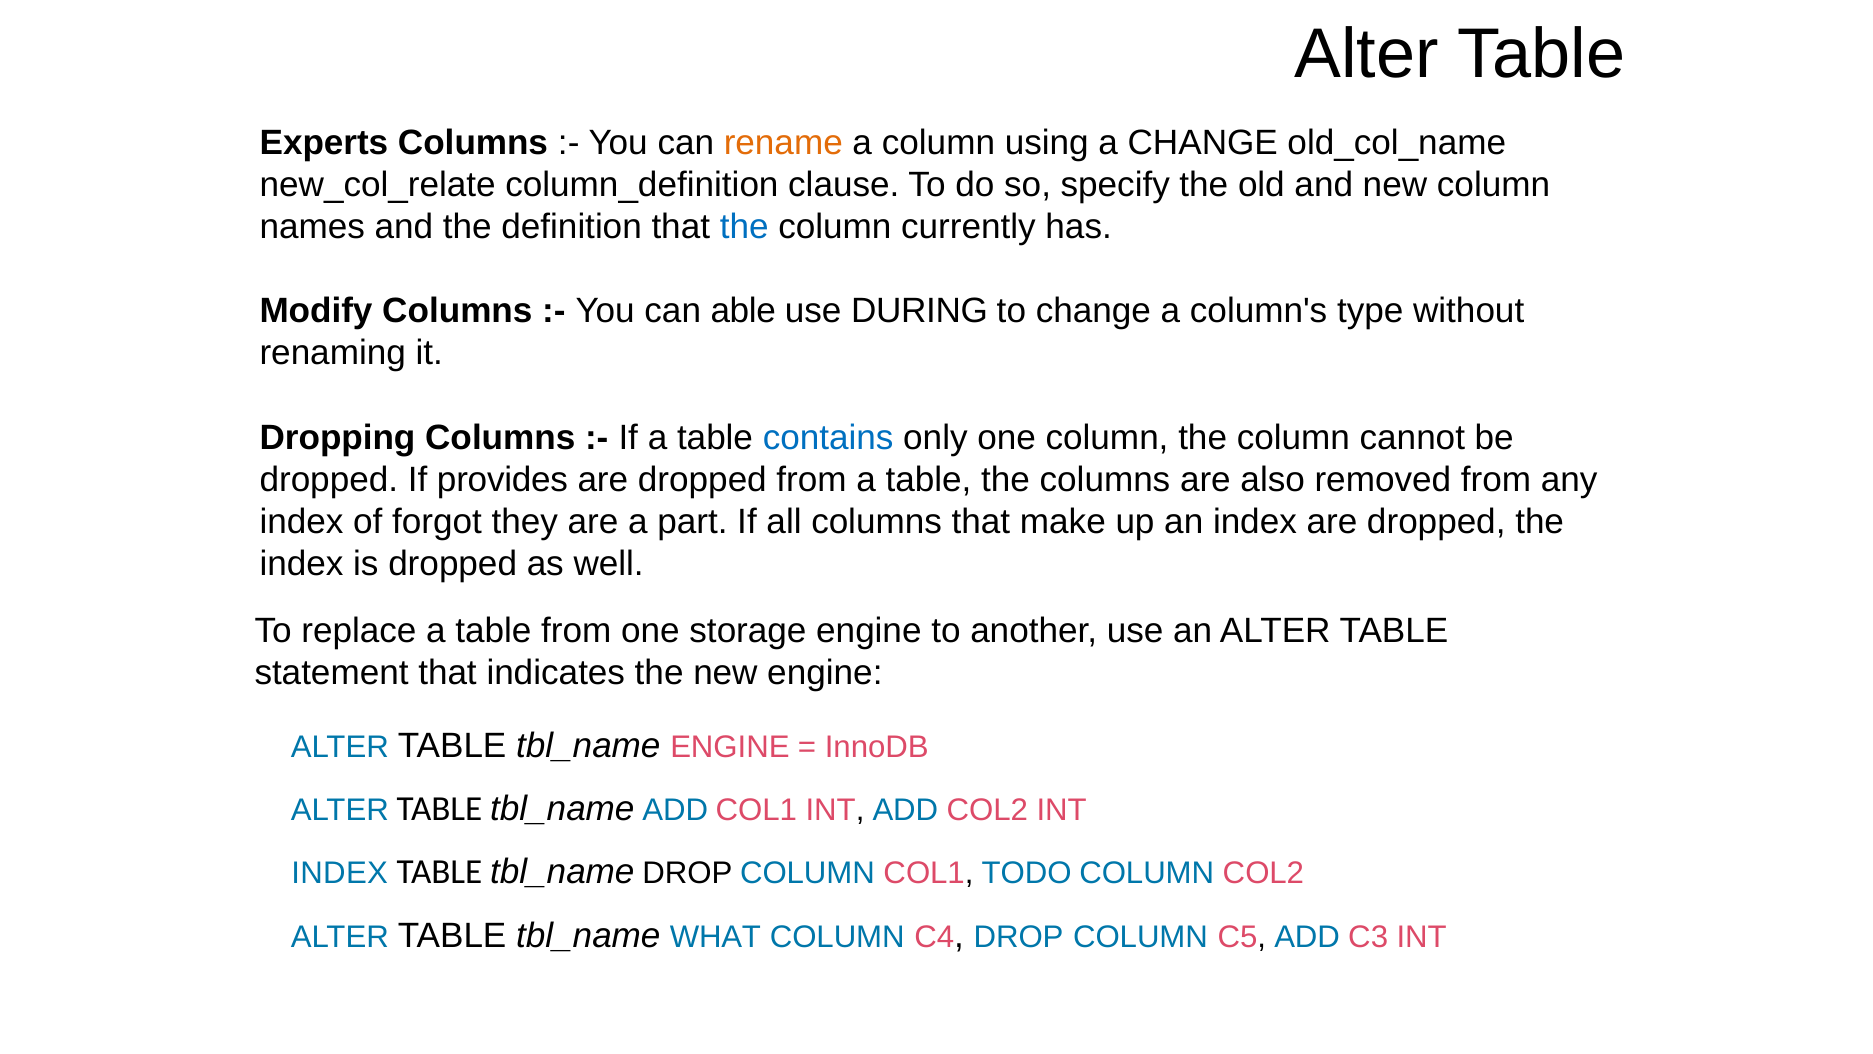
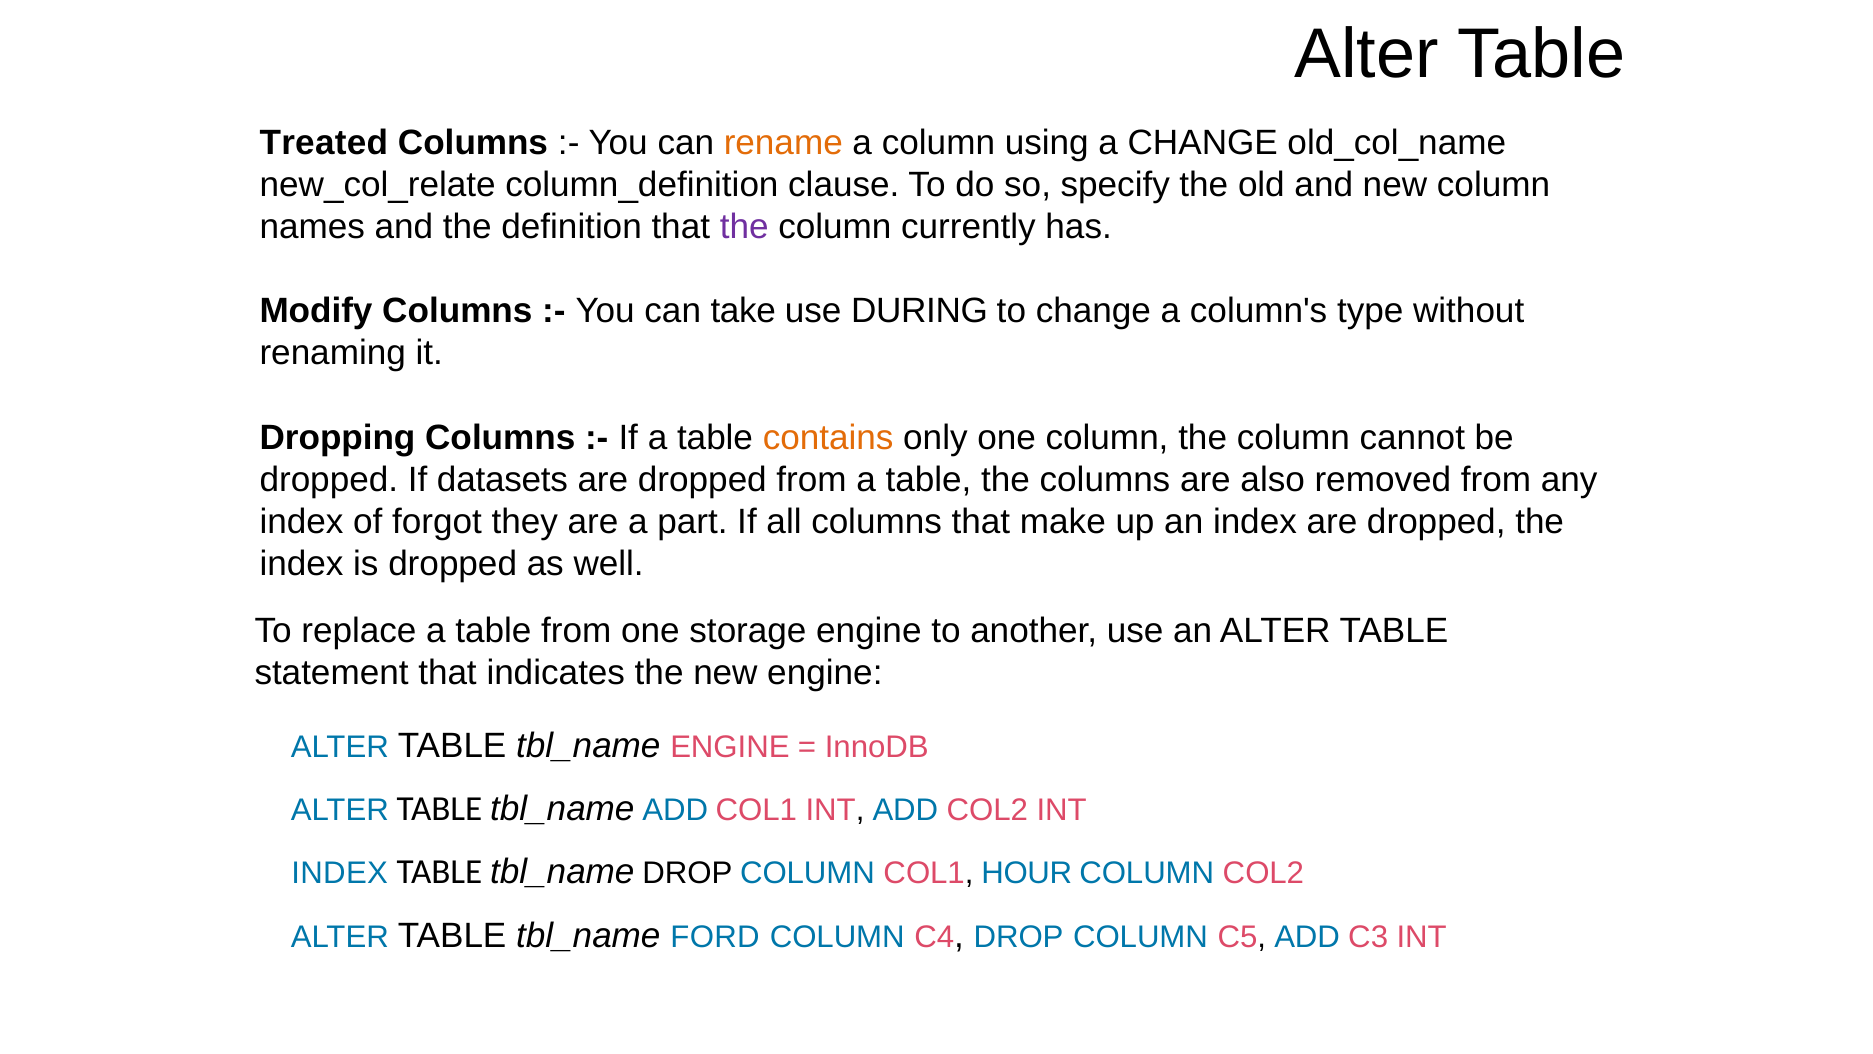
Experts: Experts -> Treated (324, 142)
the colour: blue -> purple (744, 227)
able: able -> take (743, 311)
contains colour: blue -> orange (828, 437)
provides: provides -> datasets (502, 480)
TODO: TODO -> HOUR (1027, 873)
WHAT: WHAT -> FORD (715, 937)
